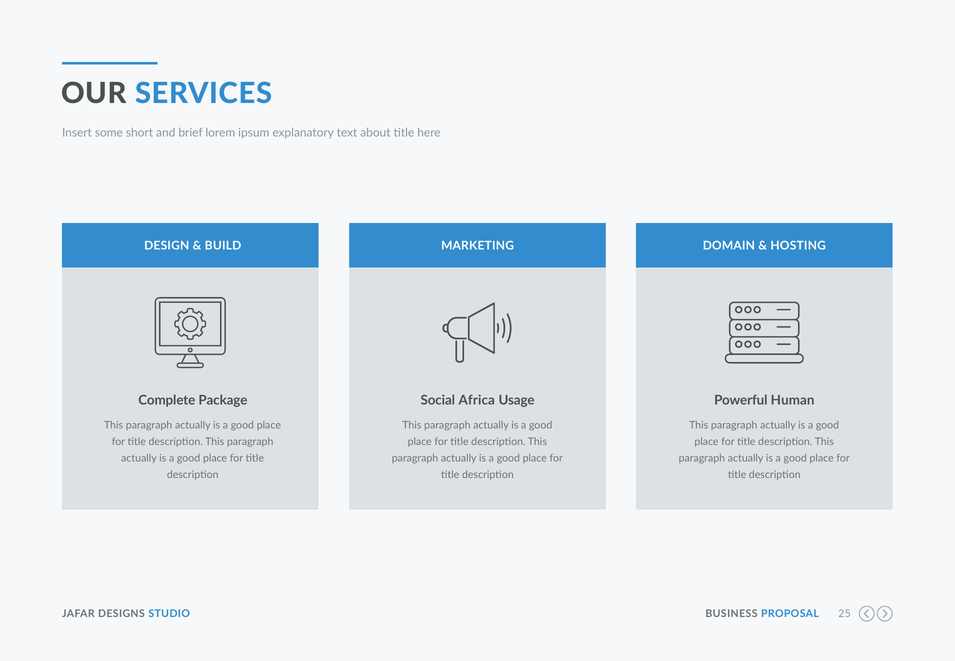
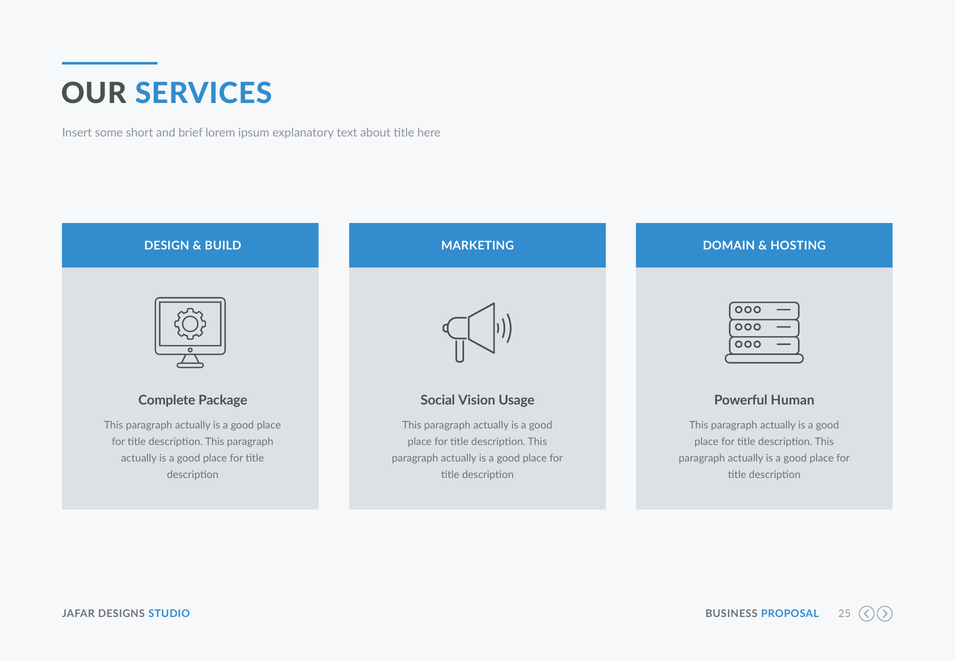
Africa: Africa -> Vision (477, 401)
